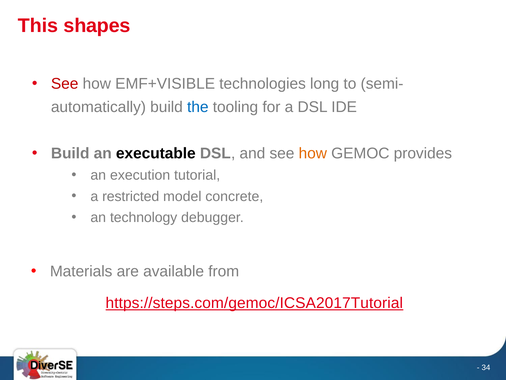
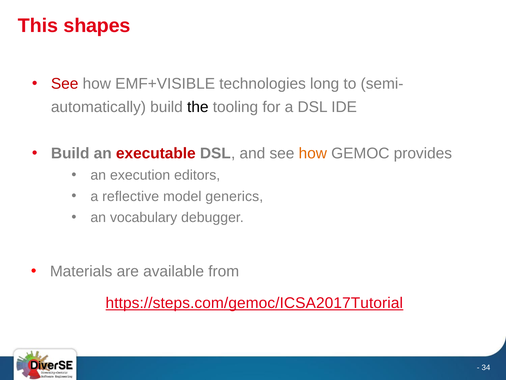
the colour: blue -> black (198, 107)
executable colour: black -> red (156, 153)
tutorial: tutorial -> editors (197, 175)
restricted: restricted -> reflective (131, 196)
concrete: concrete -> generics (234, 196)
technology: technology -> vocabulary (144, 217)
